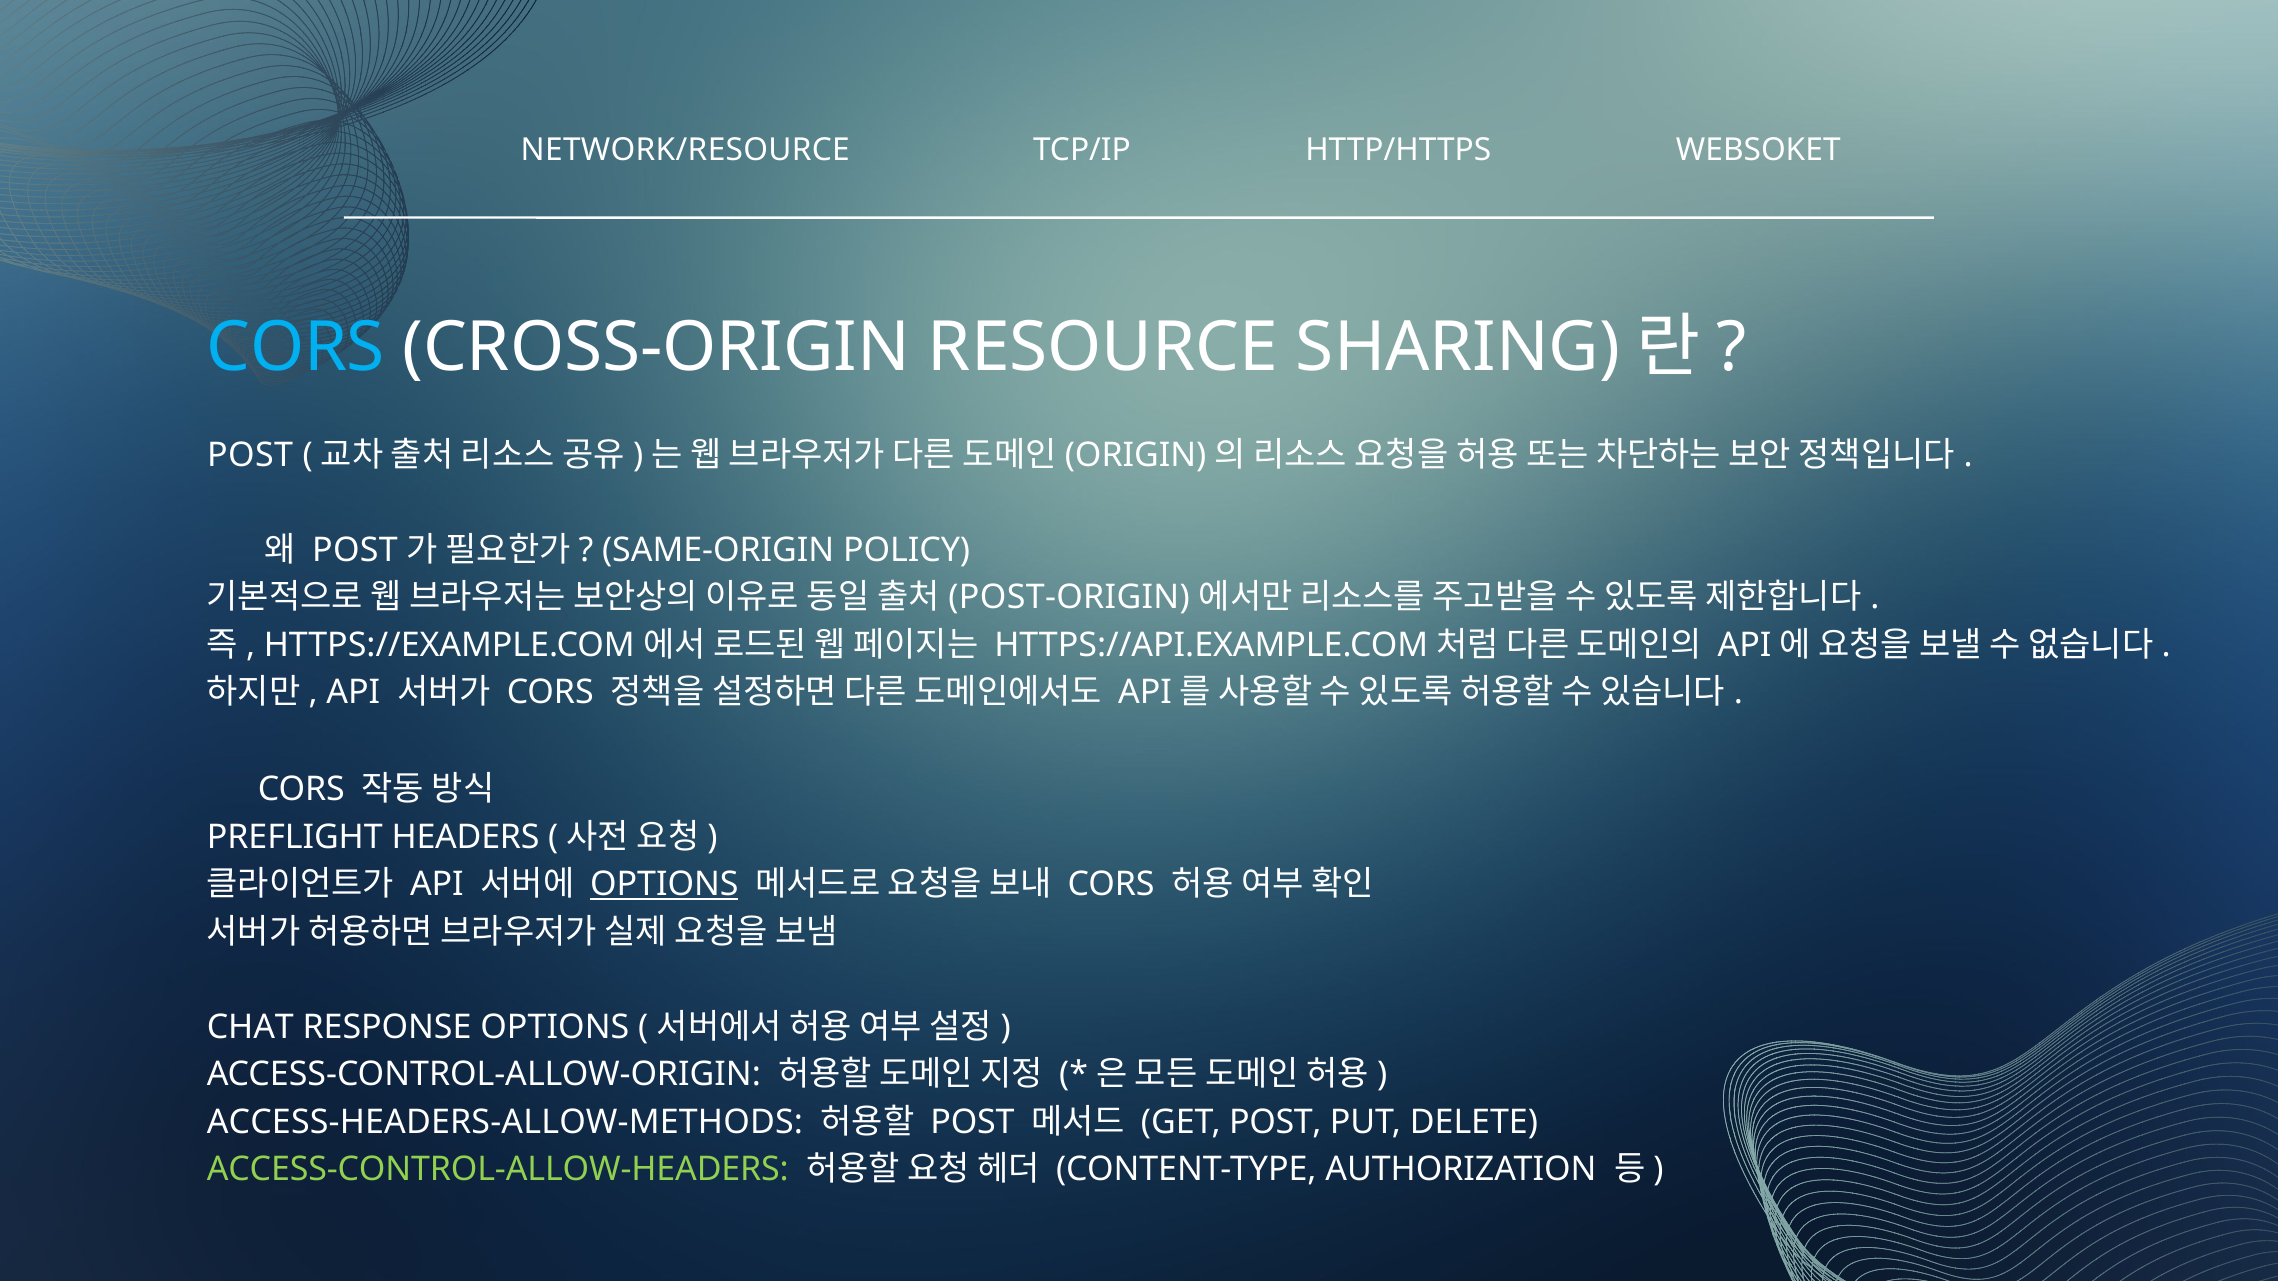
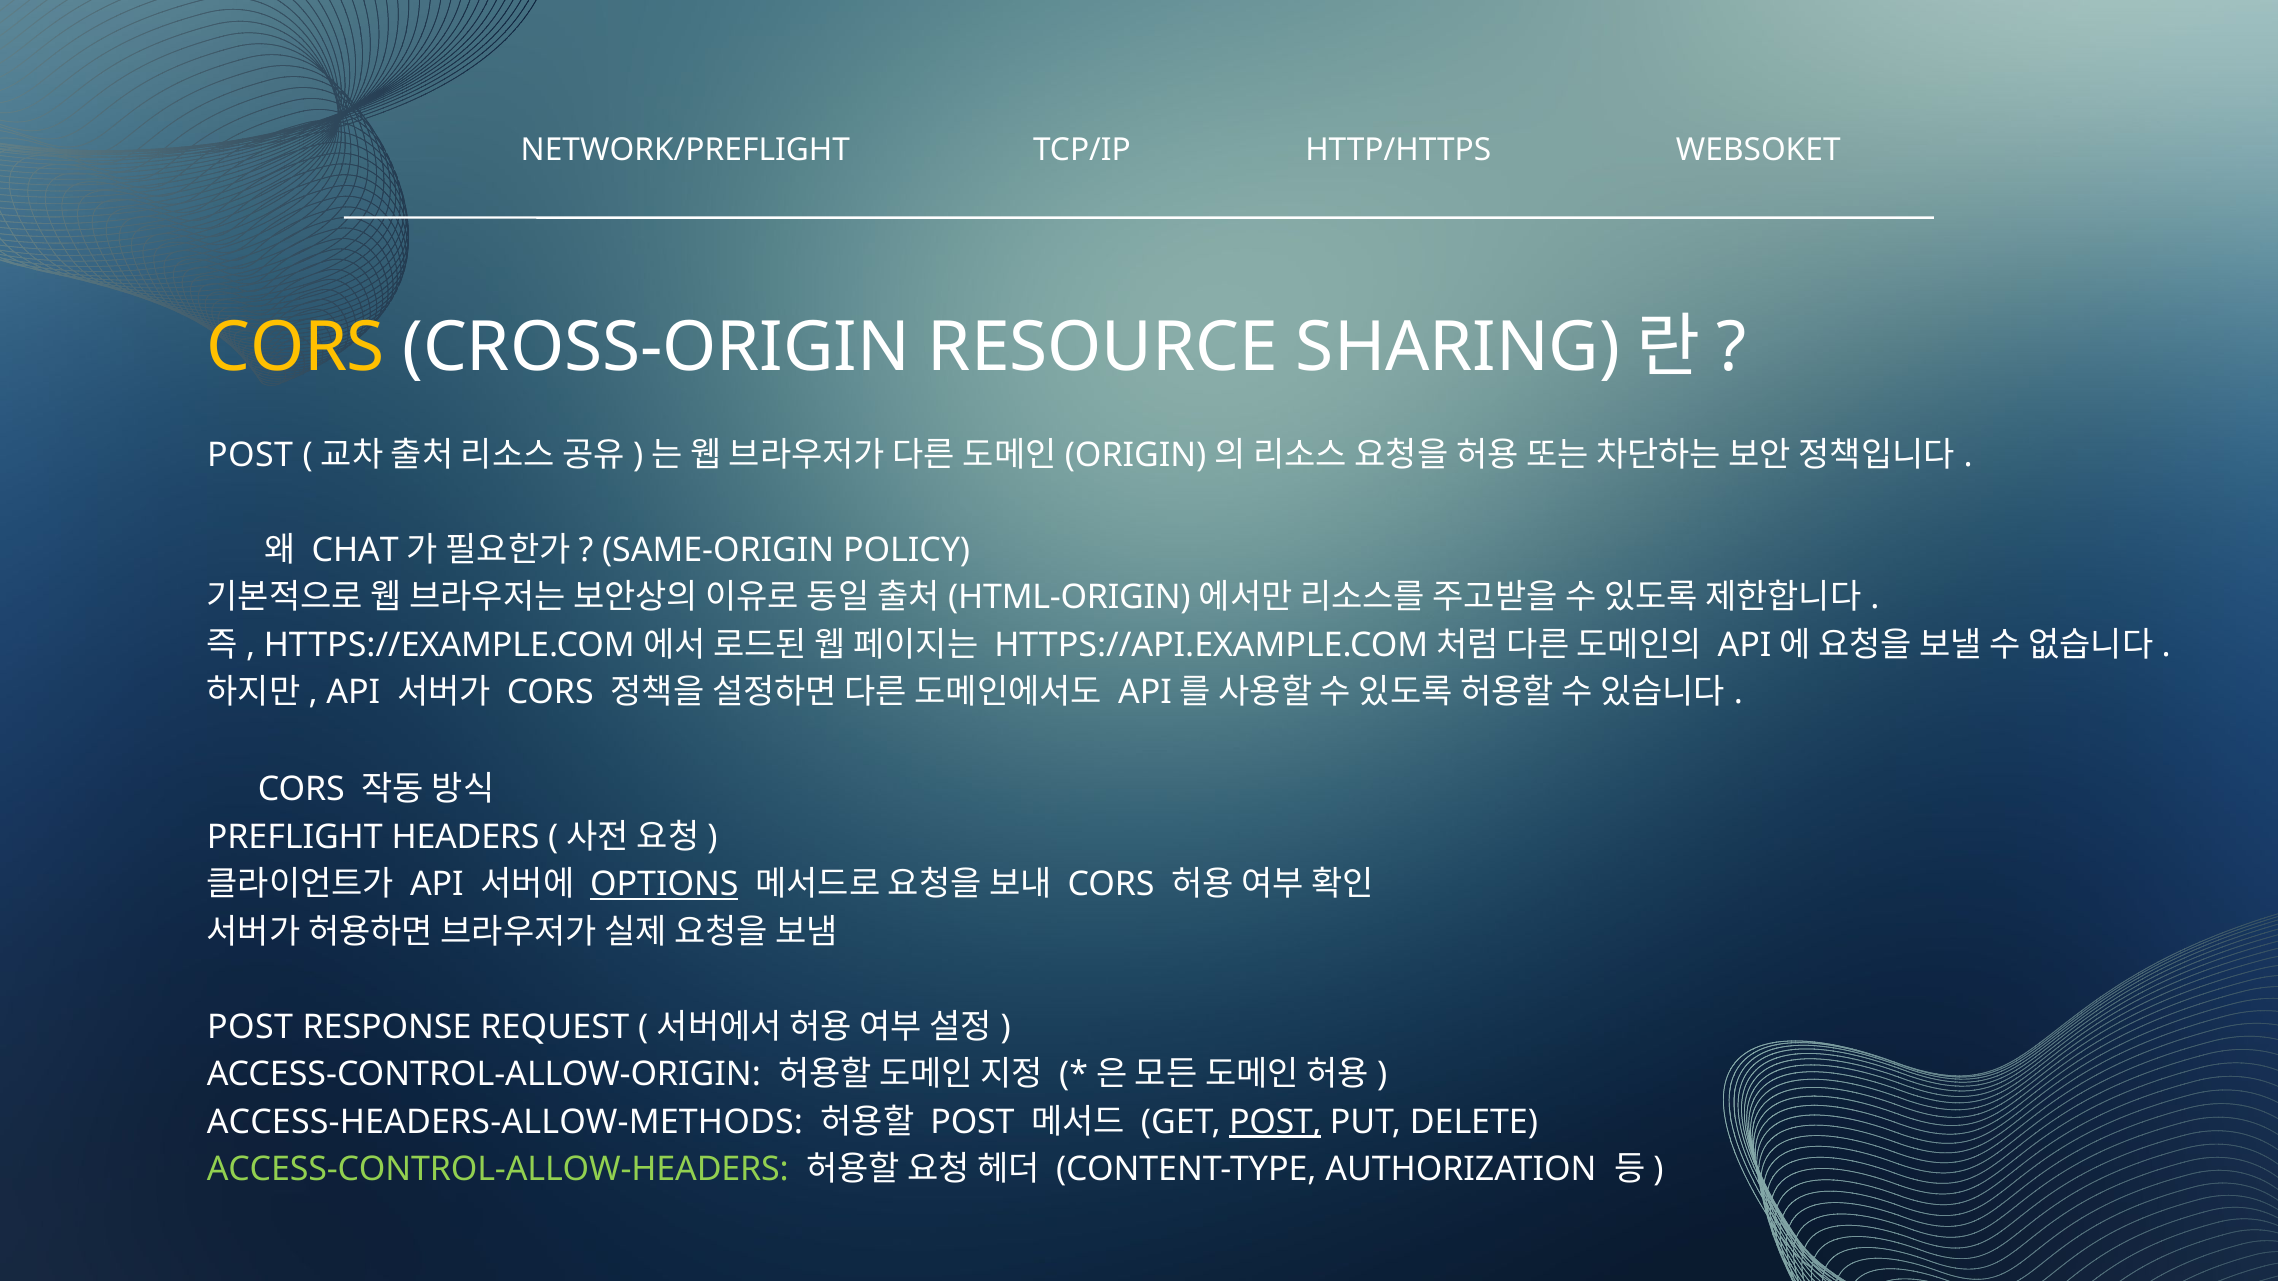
NETWORK/RESOURCE: NETWORK/RESOURCE -> NETWORK/PREFLIGHT (685, 150)
CORS colour: light blue -> yellow (296, 348)
POST: POST -> CHAT (355, 550)
POST-ORIGIN: POST-ORIGIN -> HTML-ORIGIN (1069, 598)
CHAT: CHAT -> POST (250, 1027)
RESPONSE OPTIONS: OPTIONS -> REQUEST (555, 1027)
POST underline: none -> present (1275, 1122)
